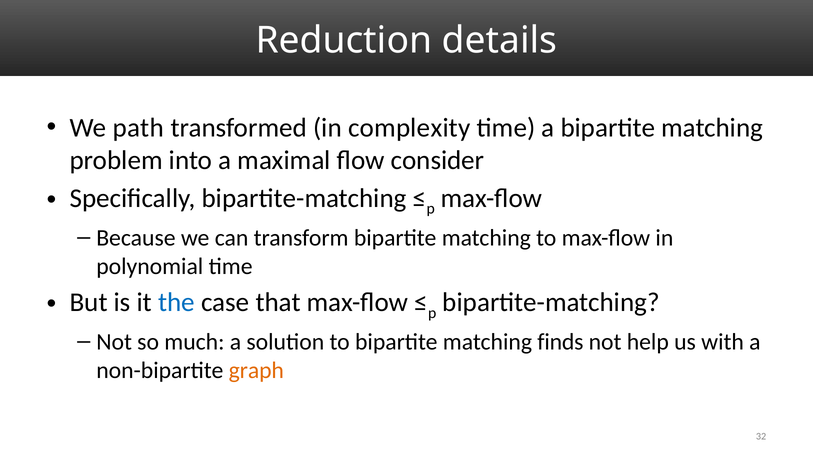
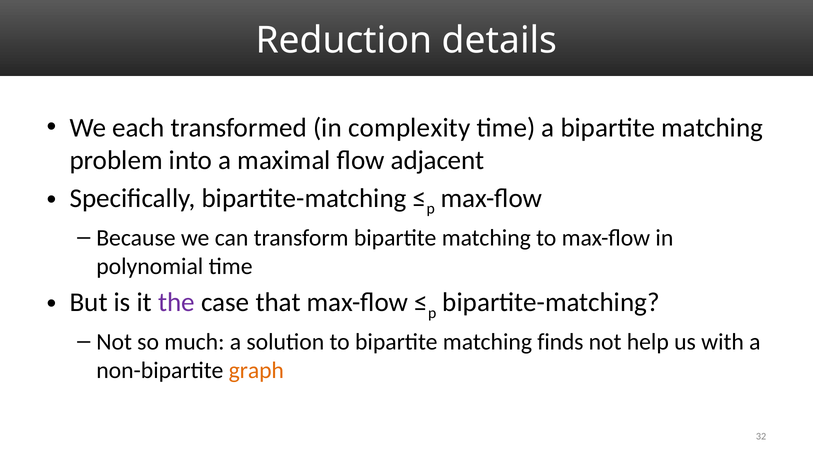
path: path -> each (138, 128)
consider: consider -> adjacent (438, 160)
the colour: blue -> purple (177, 303)
